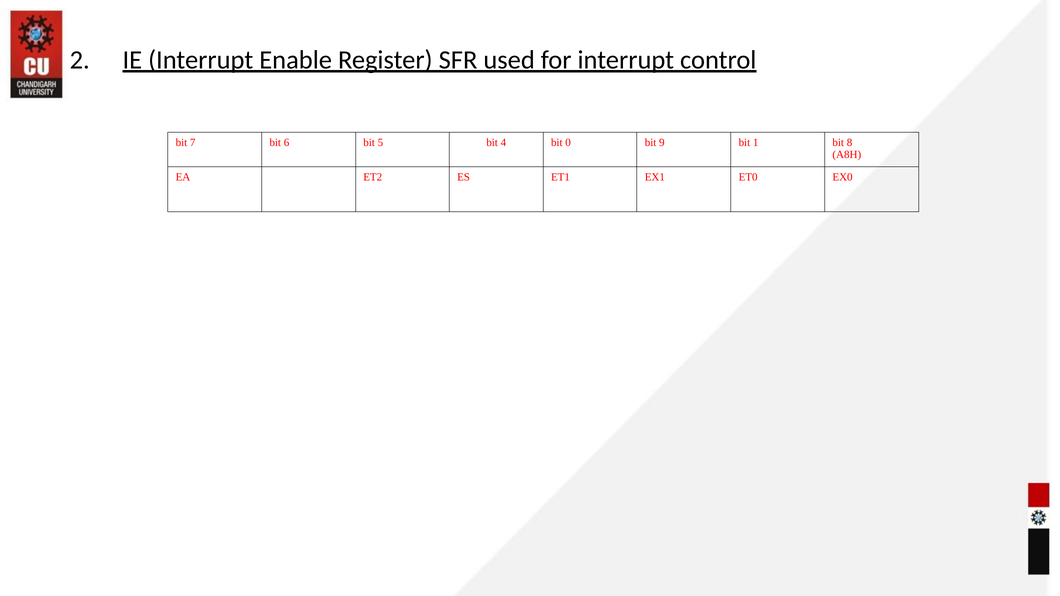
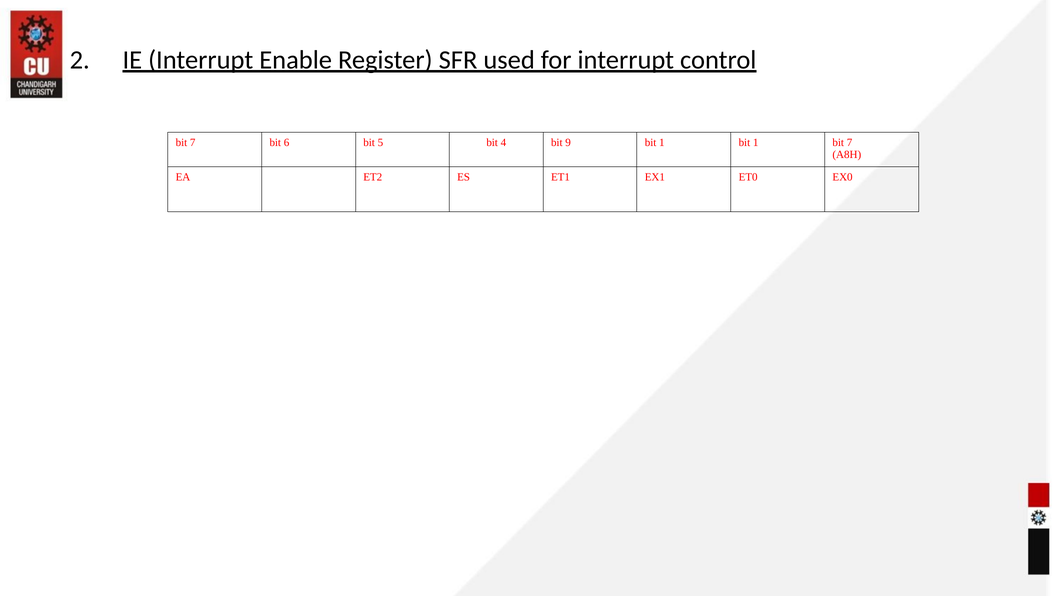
0: 0 -> 9 (568, 143)
9: 9 -> 1 (662, 143)
1 bit 8: 8 -> 7 (850, 143)
